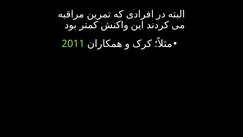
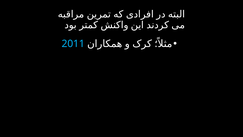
2011 colour: light green -> light blue (73, 44)
